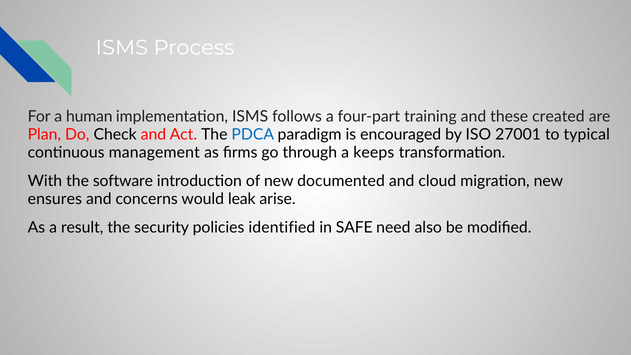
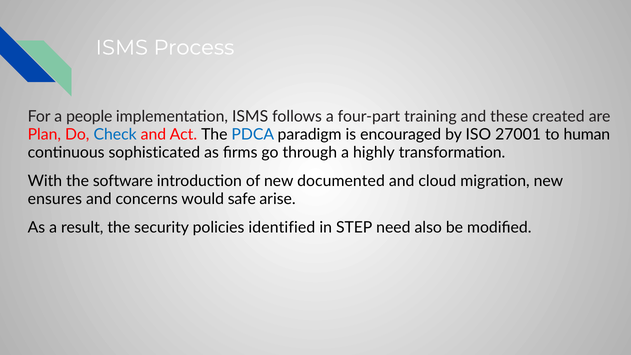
human: human -> people (89, 117)
Check colour: black -> blue (115, 135)
typical: typical -> human (587, 135)
management: management -> sophisticated (154, 153)
keeps: keeps -> highly (374, 153)
leak: leak -> safe (242, 199)
SAFE: SAFE -> STEP (354, 228)
